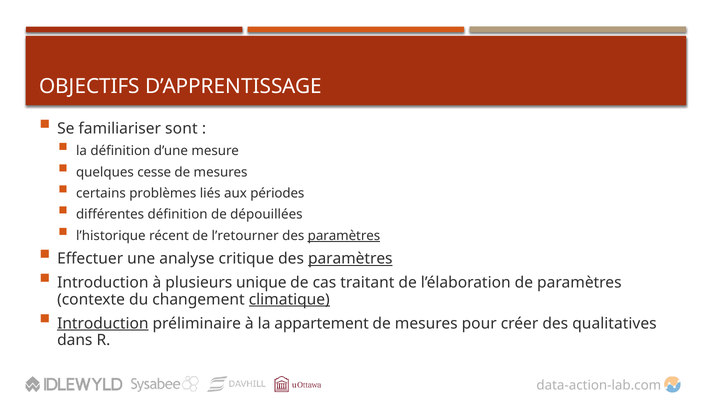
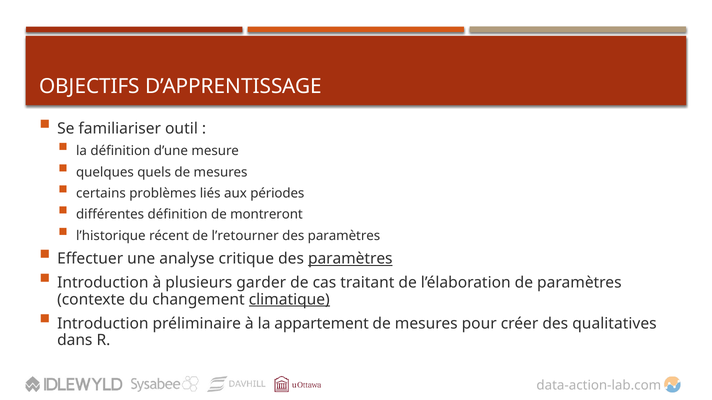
sont: sont -> outil (181, 129)
cesse: cesse -> quels (154, 172)
dépouillées: dépouillées -> montreront (266, 215)
paramètres underline: present -> none (344, 236)
unique: unique -> garder (261, 283)
Introduction underline: present -> none (103, 324)
